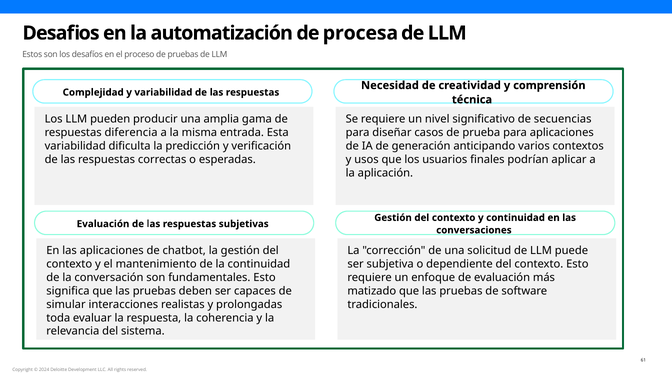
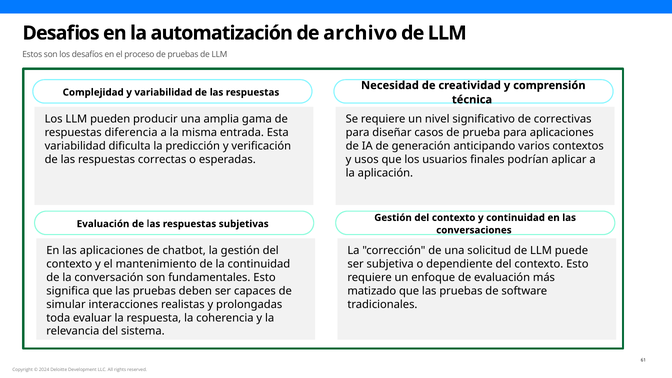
procesa: procesa -> archivo (360, 33)
secuencias: secuencias -> correctivas (563, 119)
